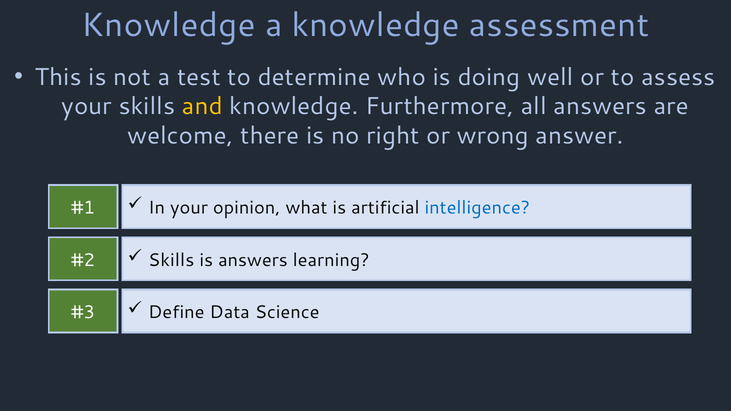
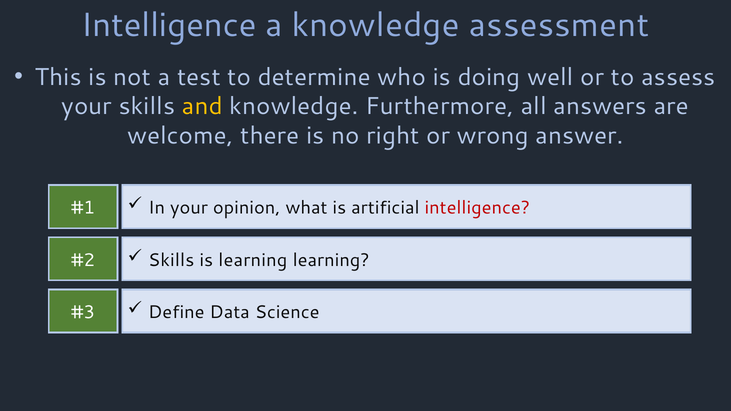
Knowledge: Knowledge -> Intelligence (169, 25)
intelligence colour: blue -> red (477, 208)
is answers: answers -> learning (253, 260)
